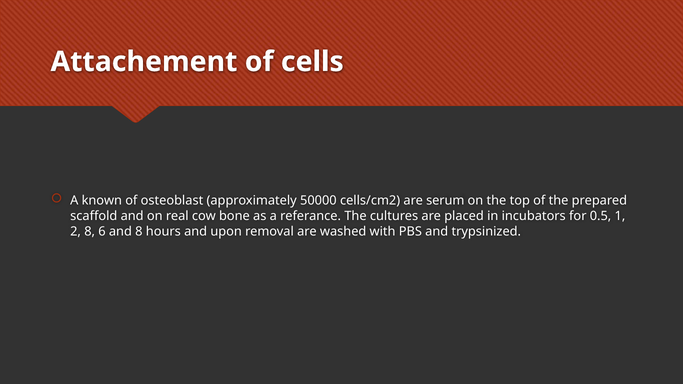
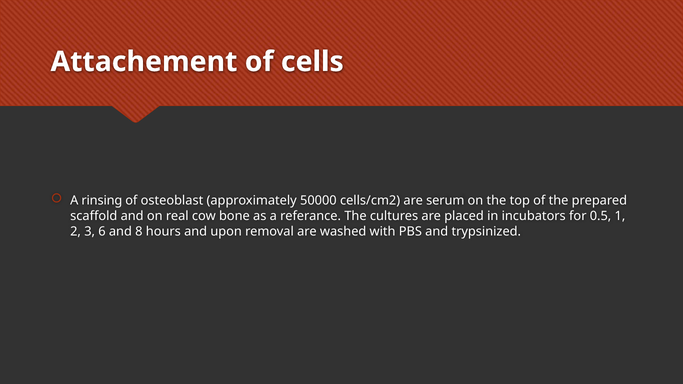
known: known -> rinsing (102, 201)
2 8: 8 -> 3 (90, 231)
